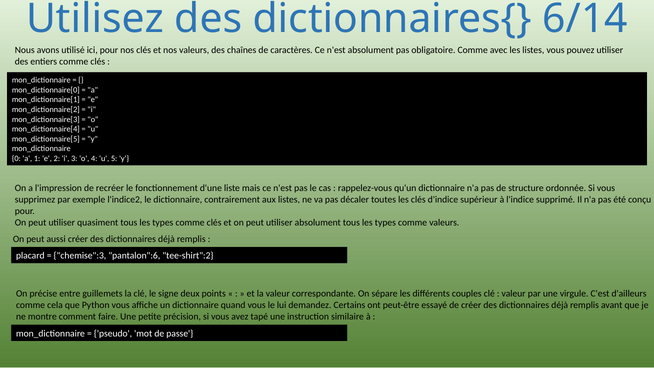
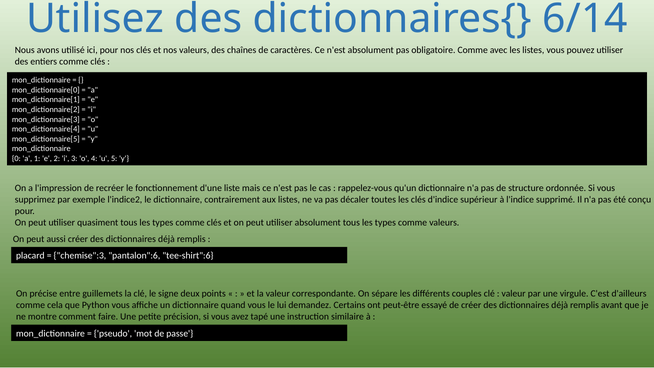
tee-shirt":2: tee-shirt":2 -> tee-shirt":6 (188, 256)
